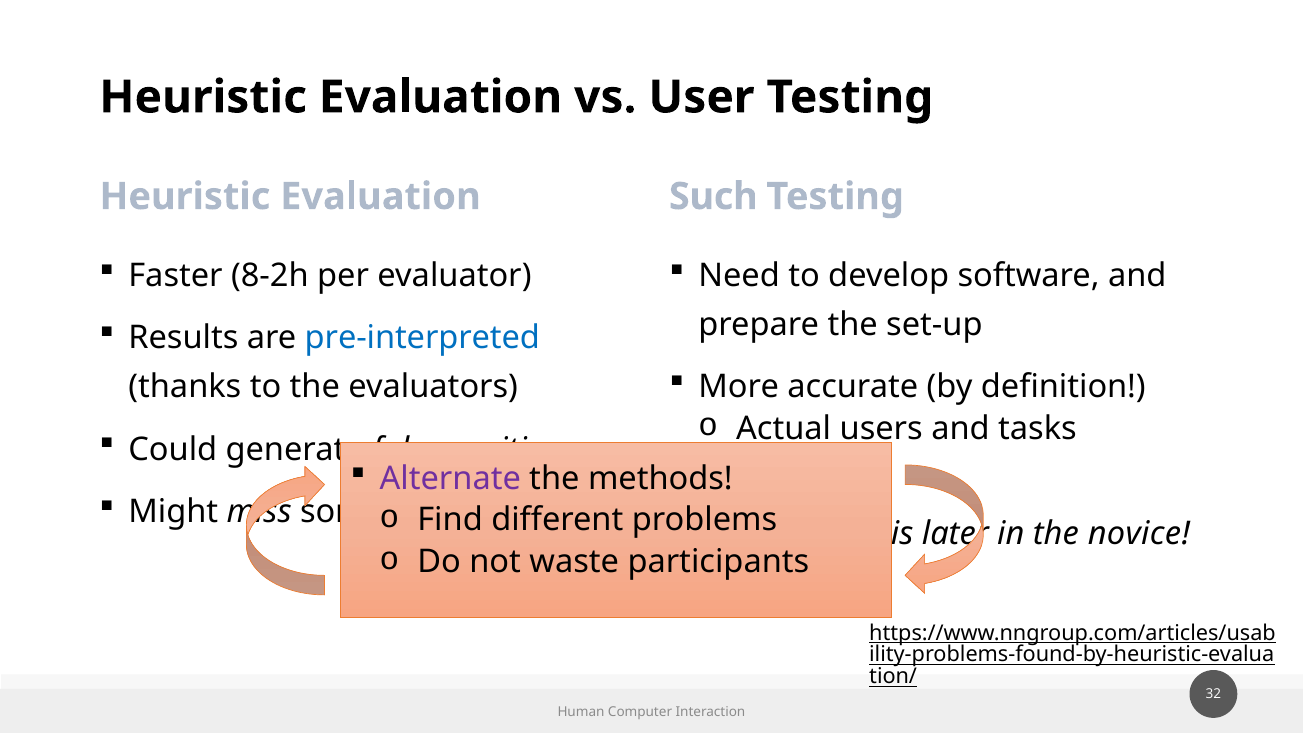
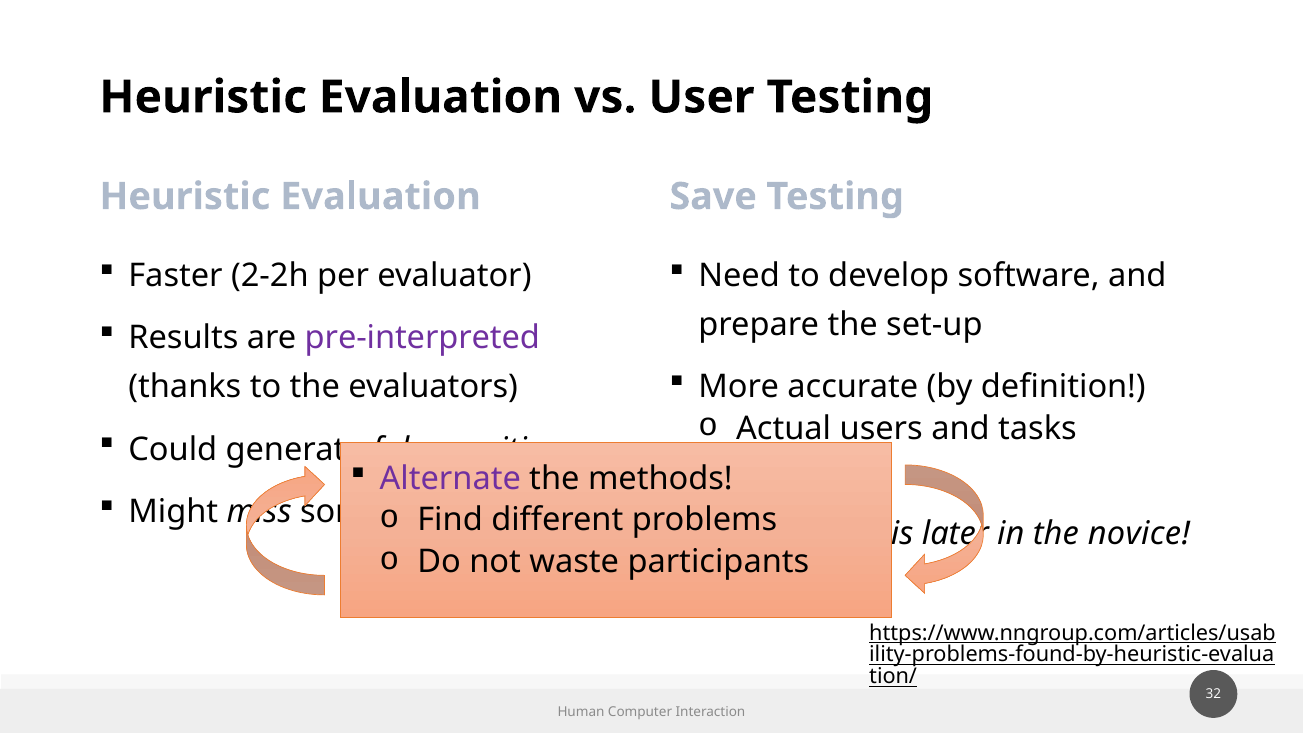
Such: Such -> Save (713, 197)
8-2h: 8-2h -> 2-2h (270, 276)
pre-interpreted colour: blue -> purple (422, 338)
